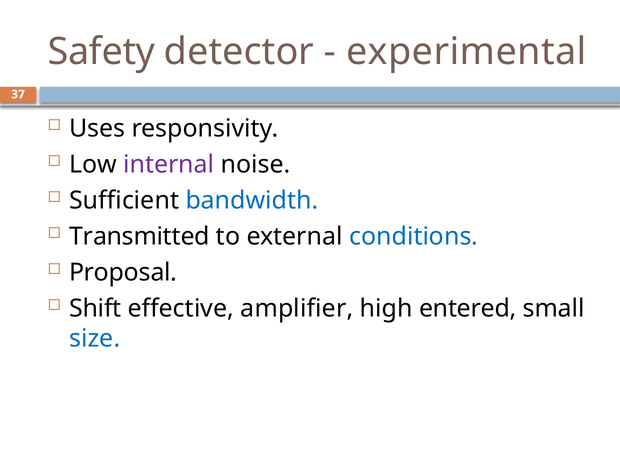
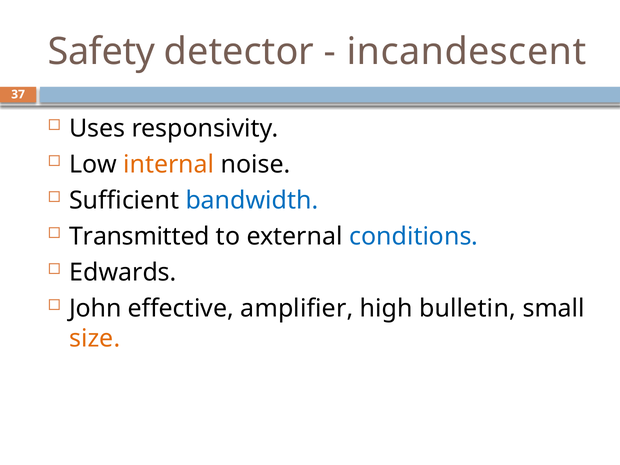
experimental: experimental -> incandescent (466, 52)
internal colour: purple -> orange (169, 164)
Proposal: Proposal -> Edwards (123, 272)
Shift: Shift -> John (95, 308)
entered: entered -> bulletin (467, 308)
size colour: blue -> orange (95, 338)
